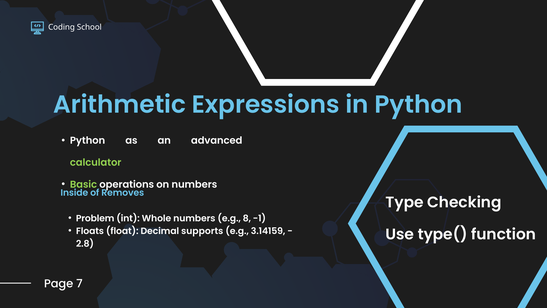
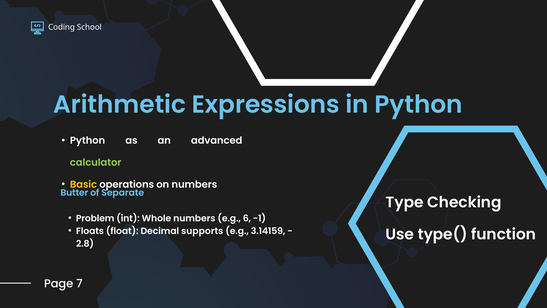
Basic colour: light green -> yellow (84, 184)
Inside: Inside -> Butter (74, 193)
Removes: Removes -> Separate (123, 193)
8: 8 -> 6 (247, 218)
